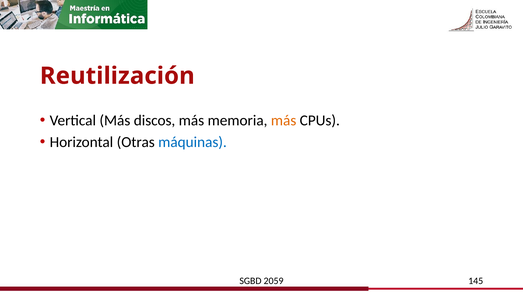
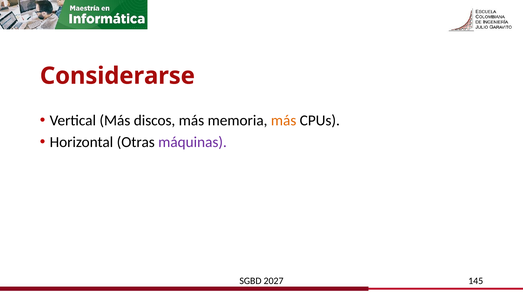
Reutilización: Reutilización -> Considerarse (117, 76)
máquinas colour: blue -> purple (193, 142)
2059: 2059 -> 2027 (274, 281)
